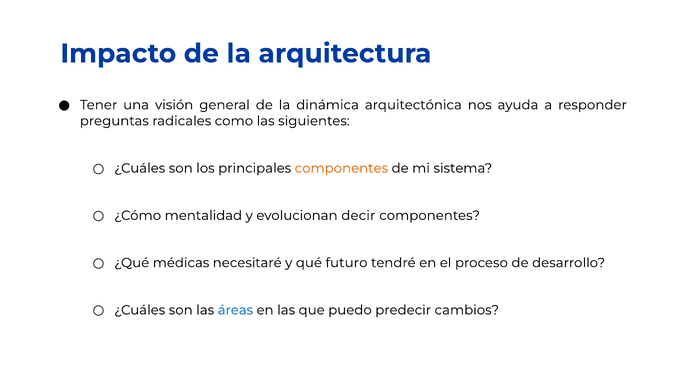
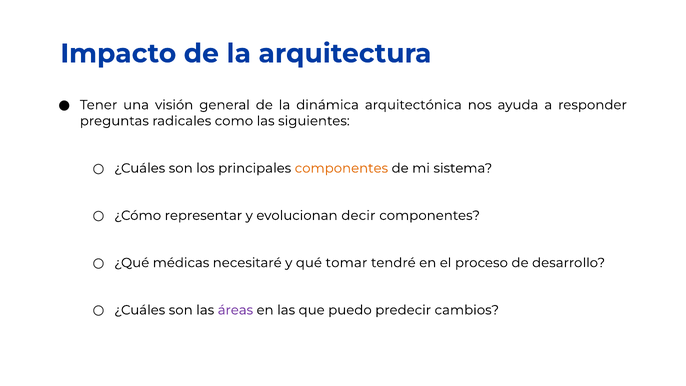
mentalidad: mentalidad -> representar (203, 215)
futuro: futuro -> tomar (346, 263)
áreas colour: blue -> purple (235, 310)
